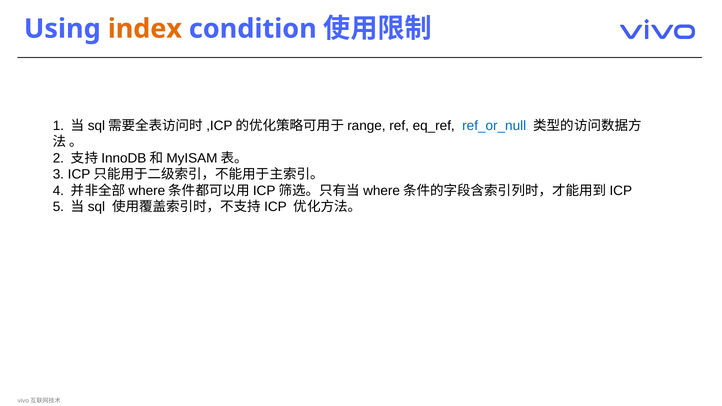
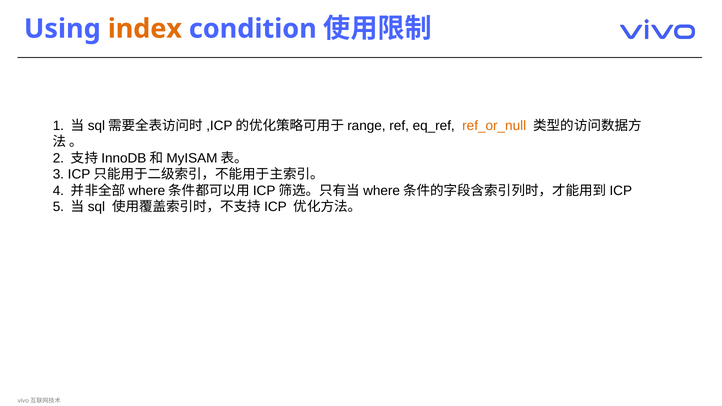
ref_or_null colour: blue -> orange (494, 126)
